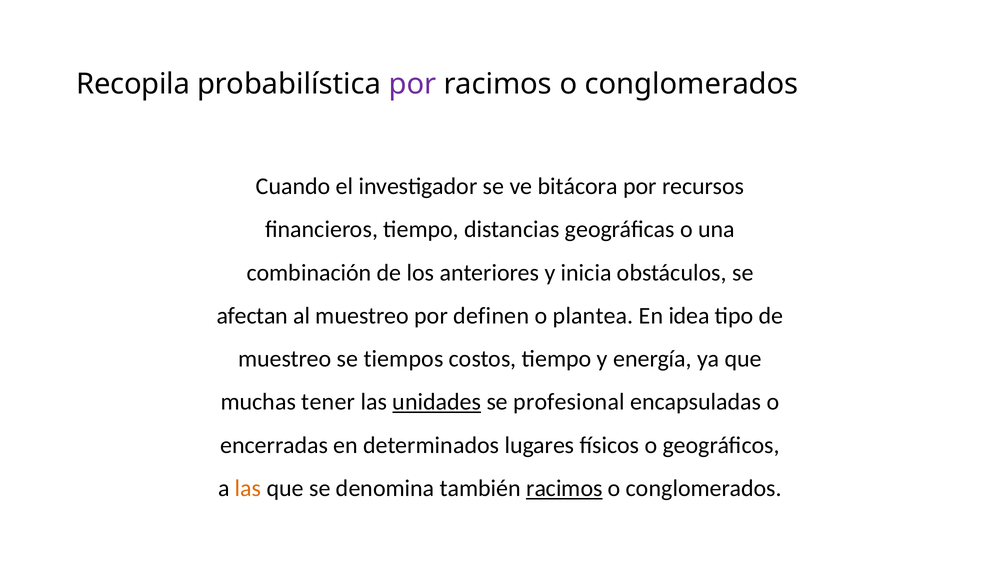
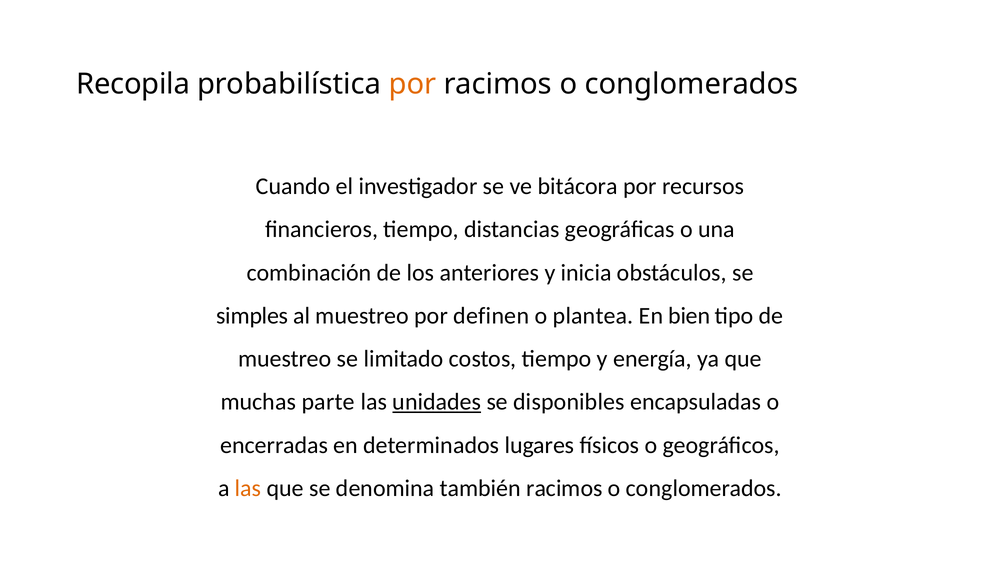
por colour: purple -> orange (412, 84)
afectan: afectan -> simples (252, 316)
idea: idea -> bien (689, 316)
tiempos: tiempos -> limitado (404, 359)
tener: tener -> parte (328, 402)
profesional: profesional -> disponibles (569, 402)
racimos underline: present -> none (564, 488)
